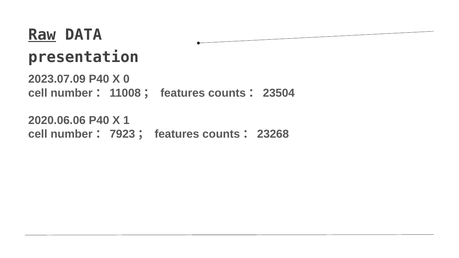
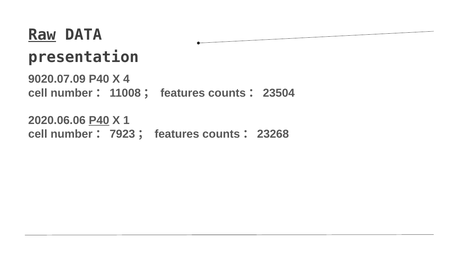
2023.07.09: 2023.07.09 -> 9020.07.09 (57, 79)
0: 0 -> 4 (126, 79)
P40 underline: none -> present (99, 120)
